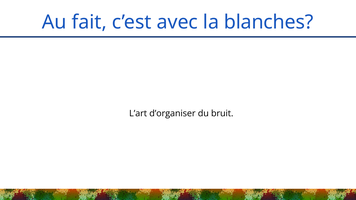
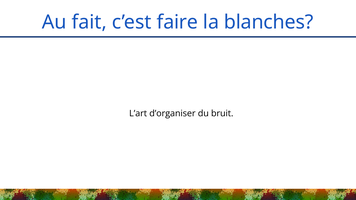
avec: avec -> faire (177, 22)
